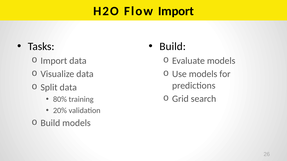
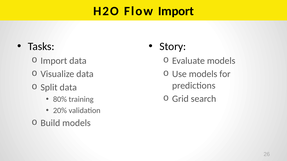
Build: Build -> Story (173, 47)
